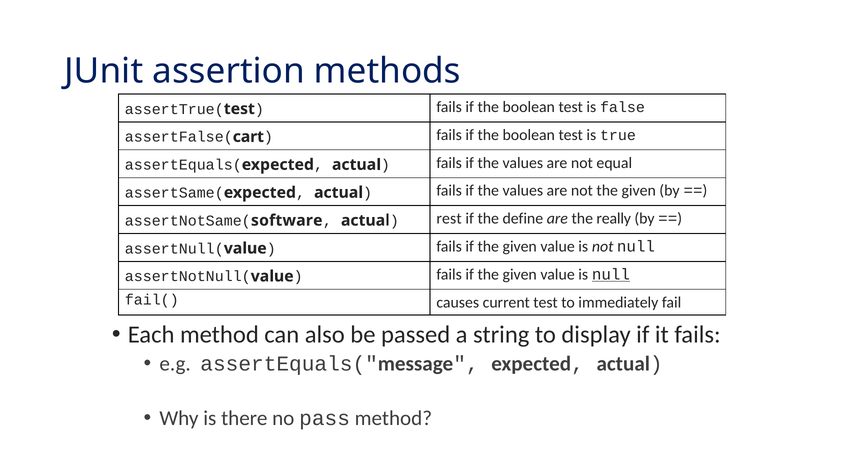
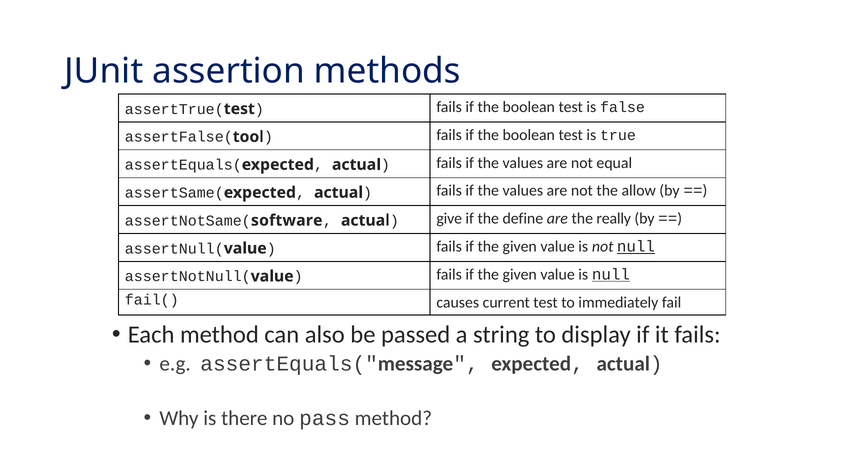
cart: cart -> tool (248, 137)
not the given: given -> allow (639, 191)
rest: rest -> give (449, 219)
null underline: none -> present (636, 247)
